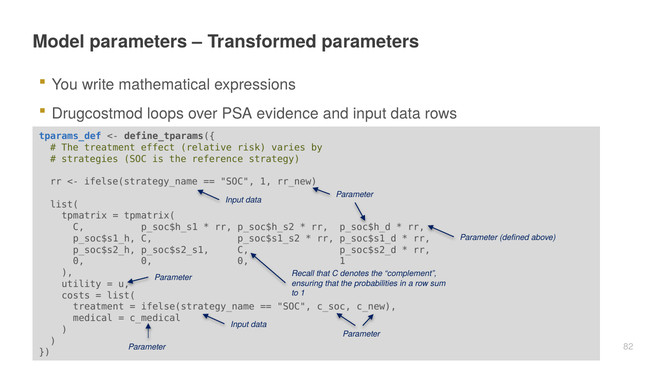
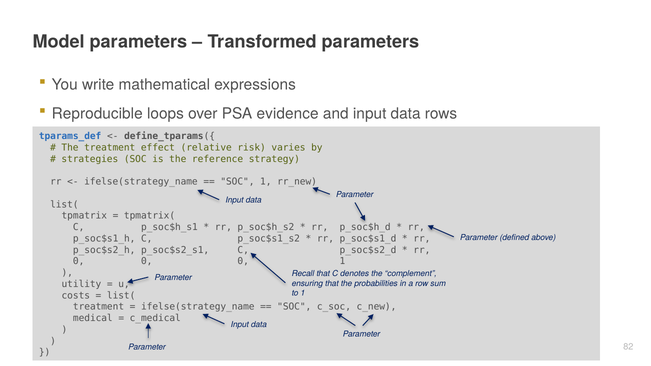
Drugcostmod: Drugcostmod -> Reproducible (97, 114)
